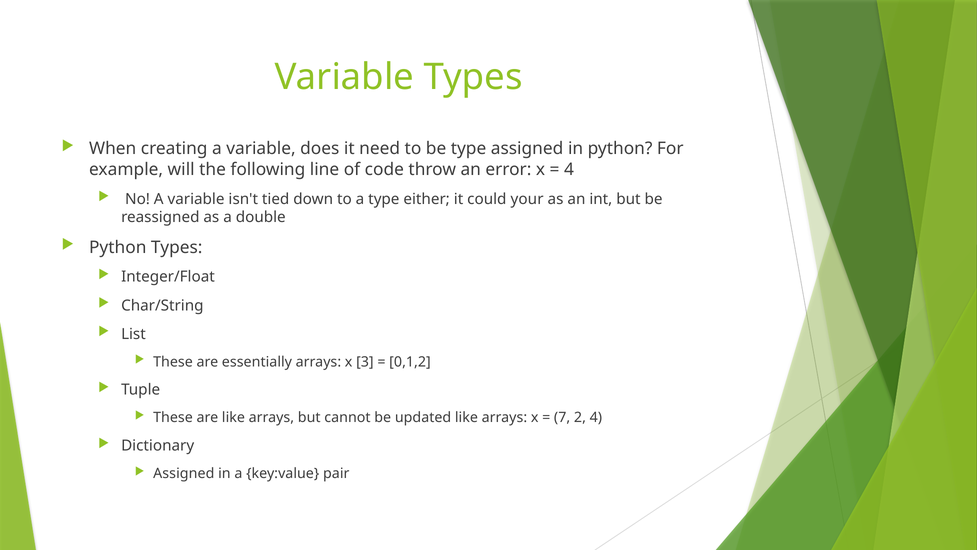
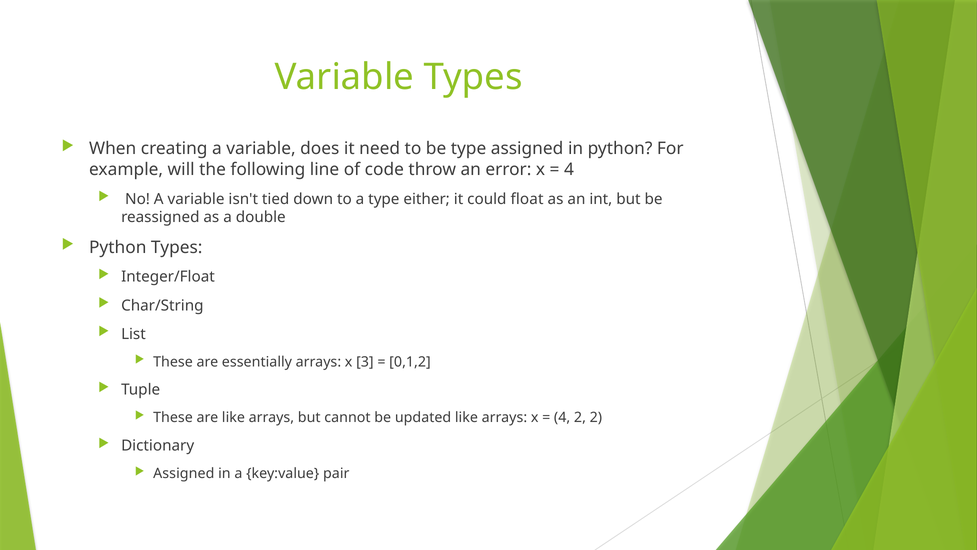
your: your -> float (527, 199)
7: 7 -> 4 (562, 417)
2 4: 4 -> 2 (596, 417)
